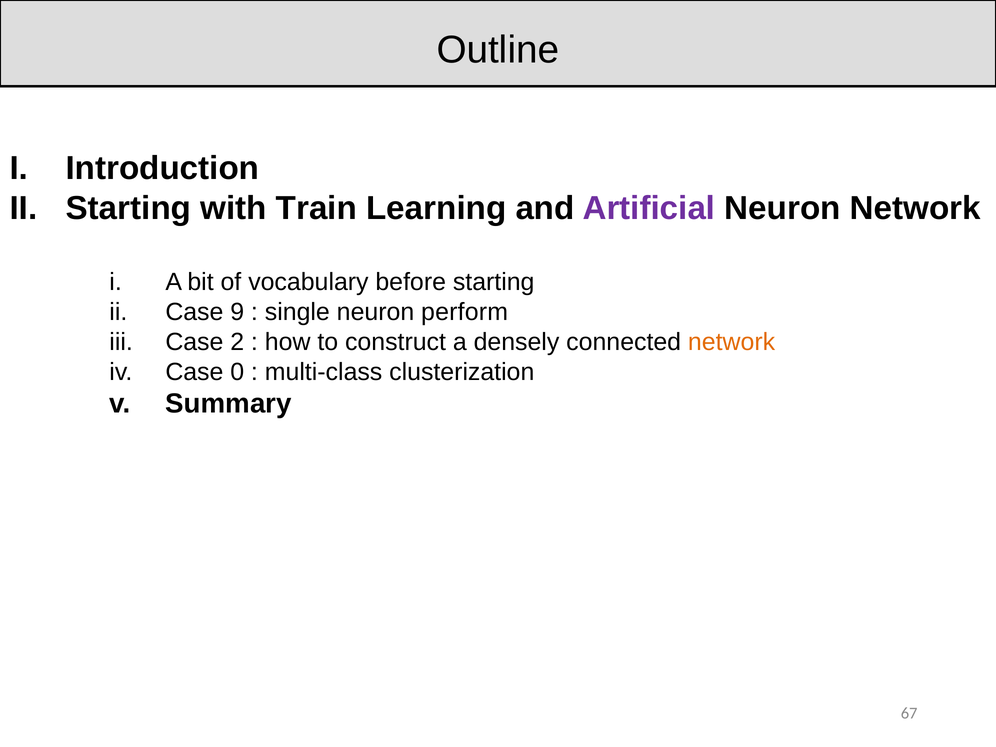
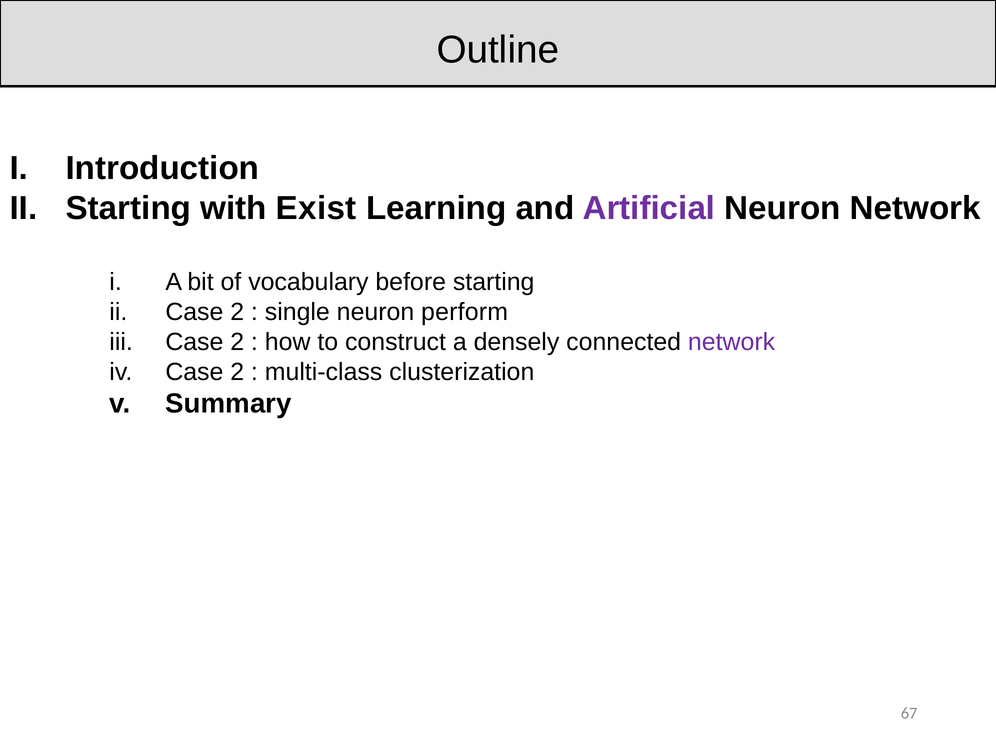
Train: Train -> Exist (316, 208)
9: 9 -> 2 (237, 312)
network colour: orange -> purple (732, 342)
0: 0 -> 2 (237, 372)
